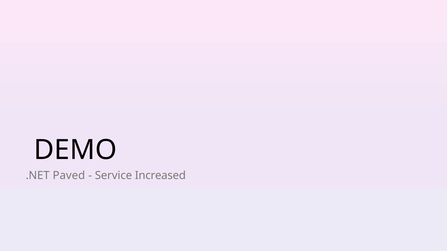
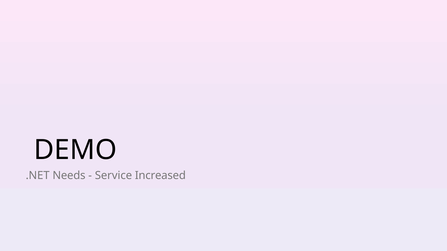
Paved: Paved -> Needs (69, 176)
